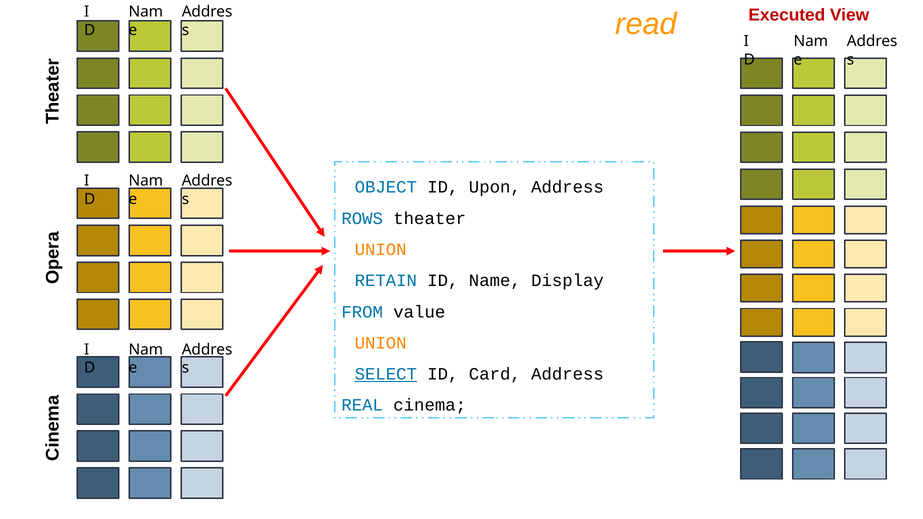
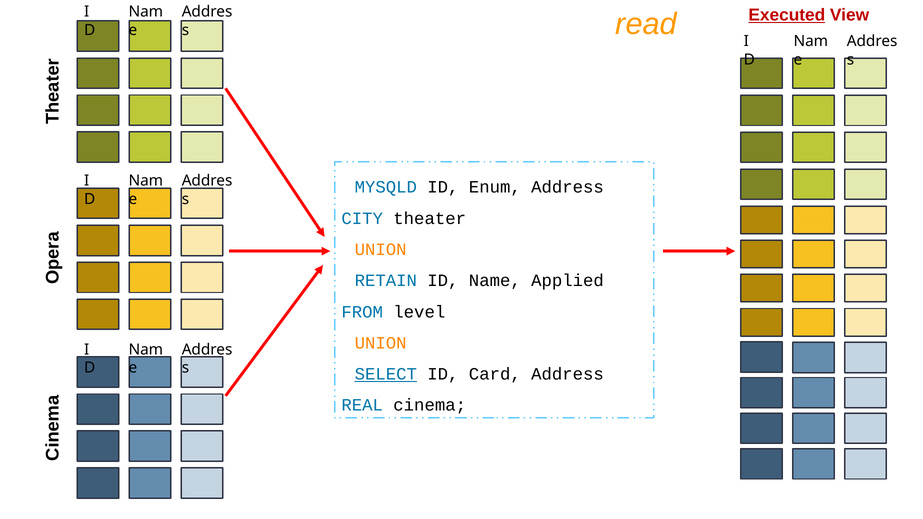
Executed underline: none -> present (787, 15)
OBJECT: OBJECT -> MYSQLD (386, 187)
Upon: Upon -> Enum (495, 187)
ROWS: ROWS -> CITY (362, 218)
Display: Display -> Applied (568, 281)
value: value -> level (419, 312)
